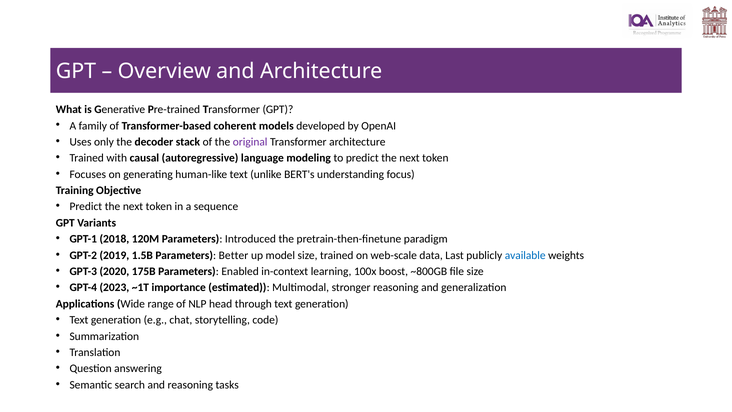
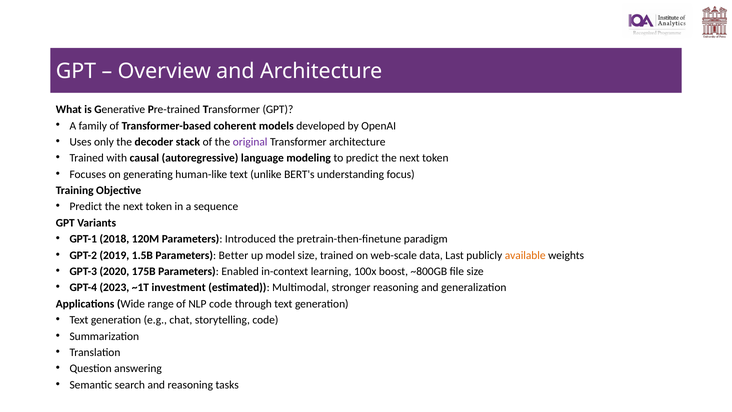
available colour: blue -> orange (525, 255)
importance: importance -> investment (179, 288)
NLP head: head -> code (221, 304)
